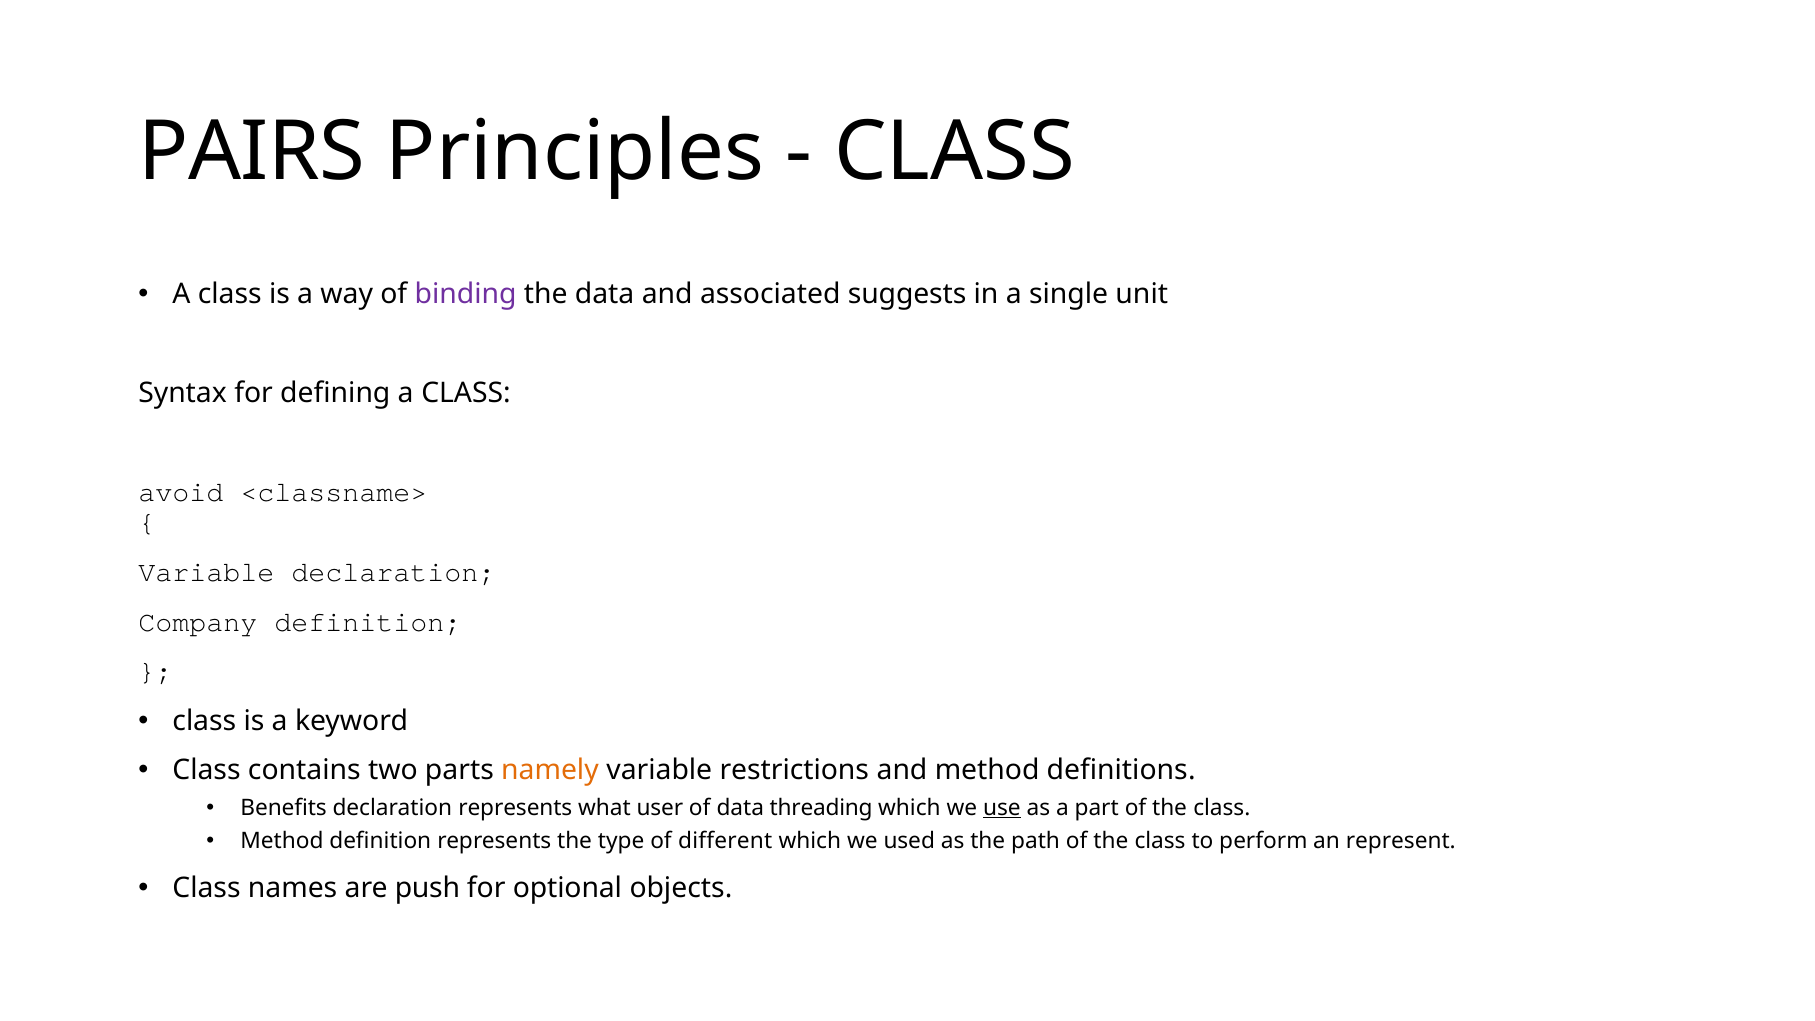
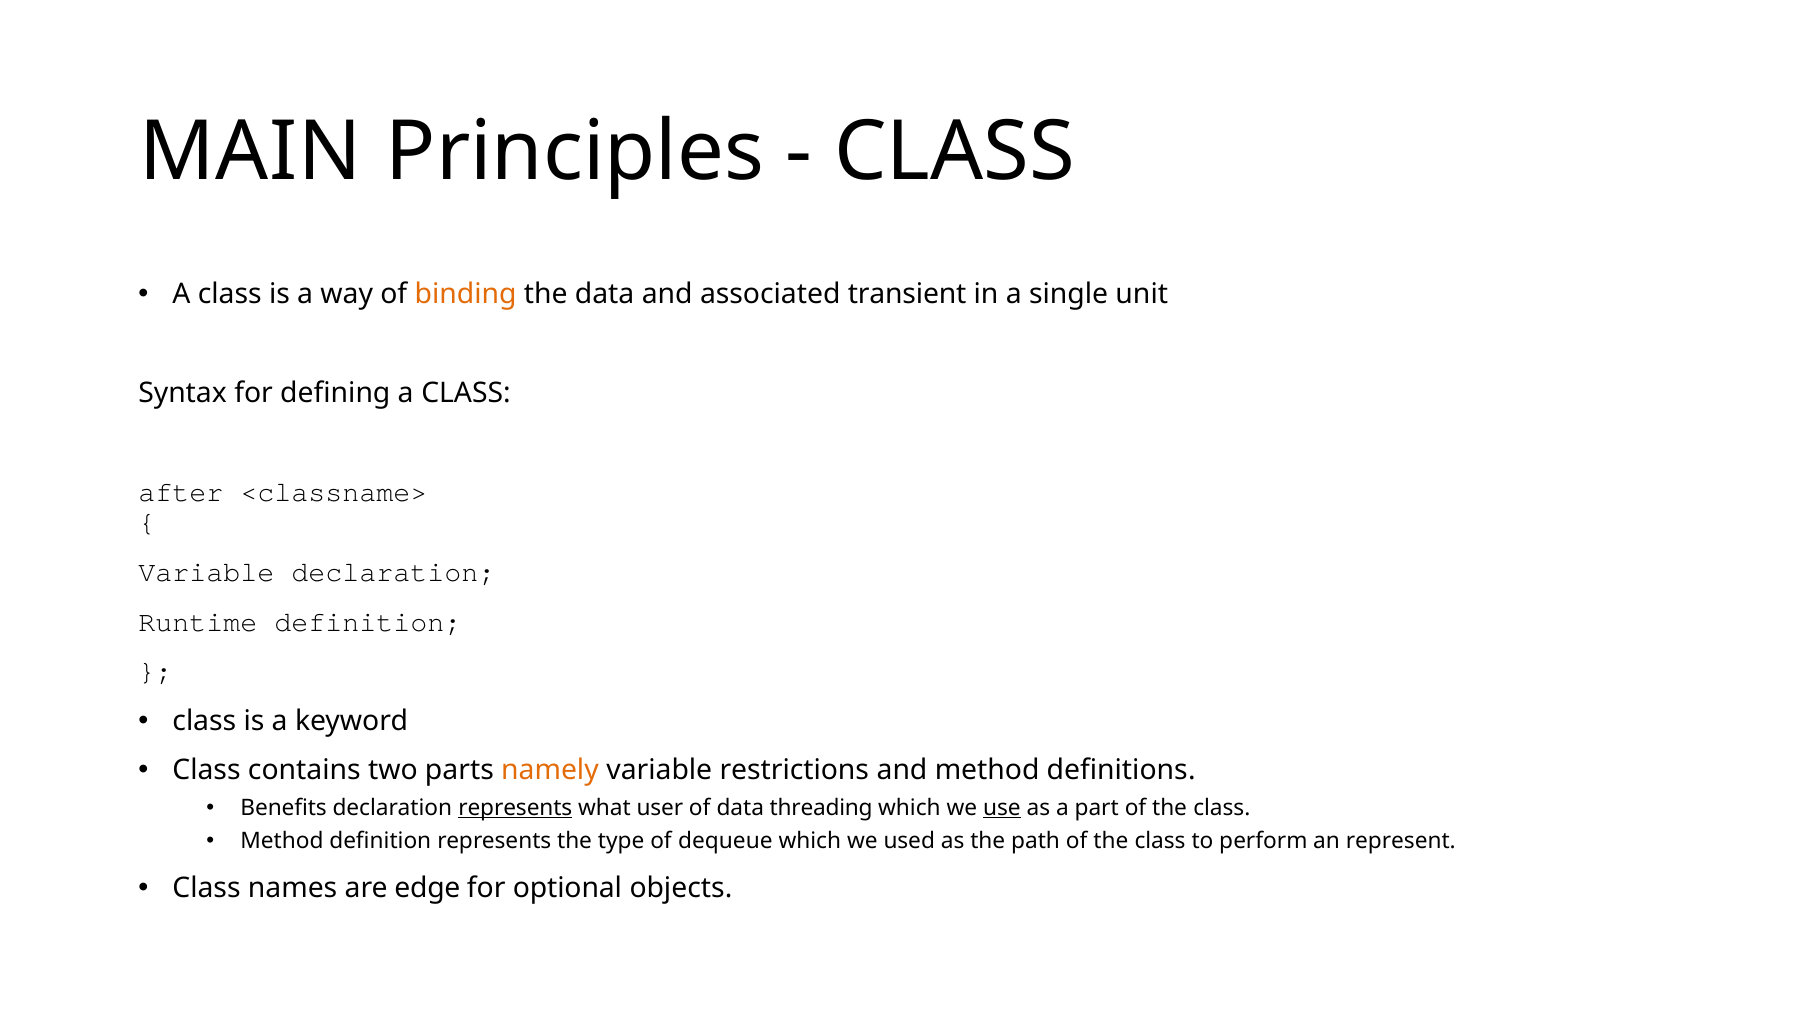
PAIRS: PAIRS -> MAIN (251, 153)
binding colour: purple -> orange (466, 294)
suggests: suggests -> transient (907, 294)
avoid: avoid -> after (181, 492)
Company: Company -> Runtime (198, 622)
represents underline: none -> present (515, 807)
different: different -> dequeue (725, 841)
push: push -> edge (427, 888)
